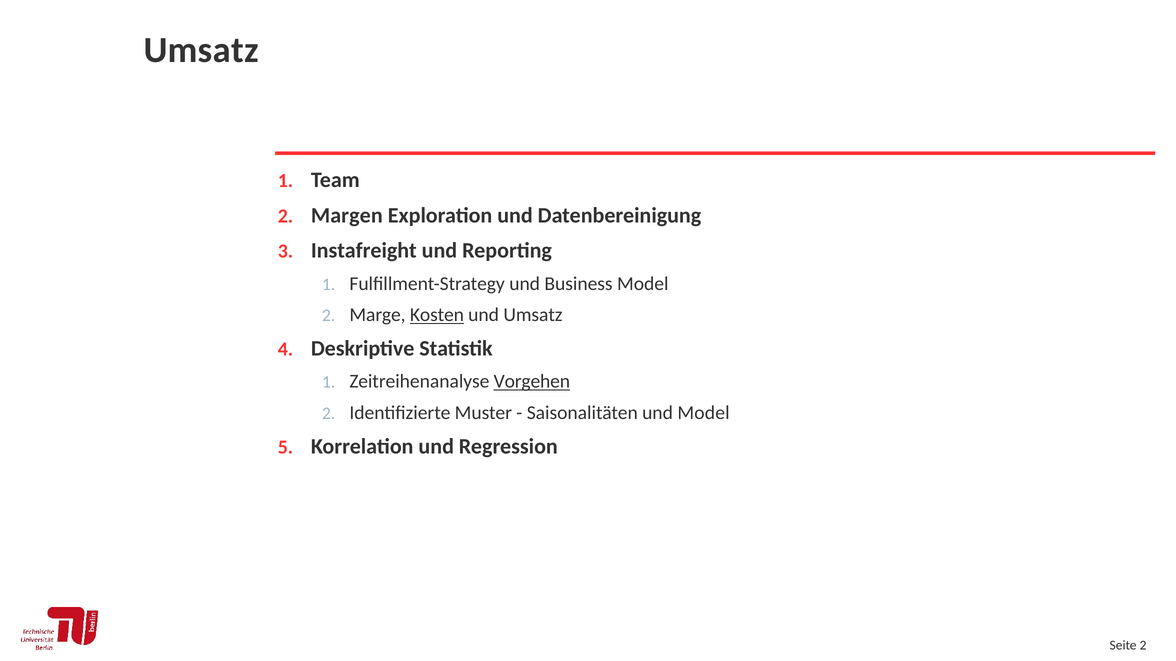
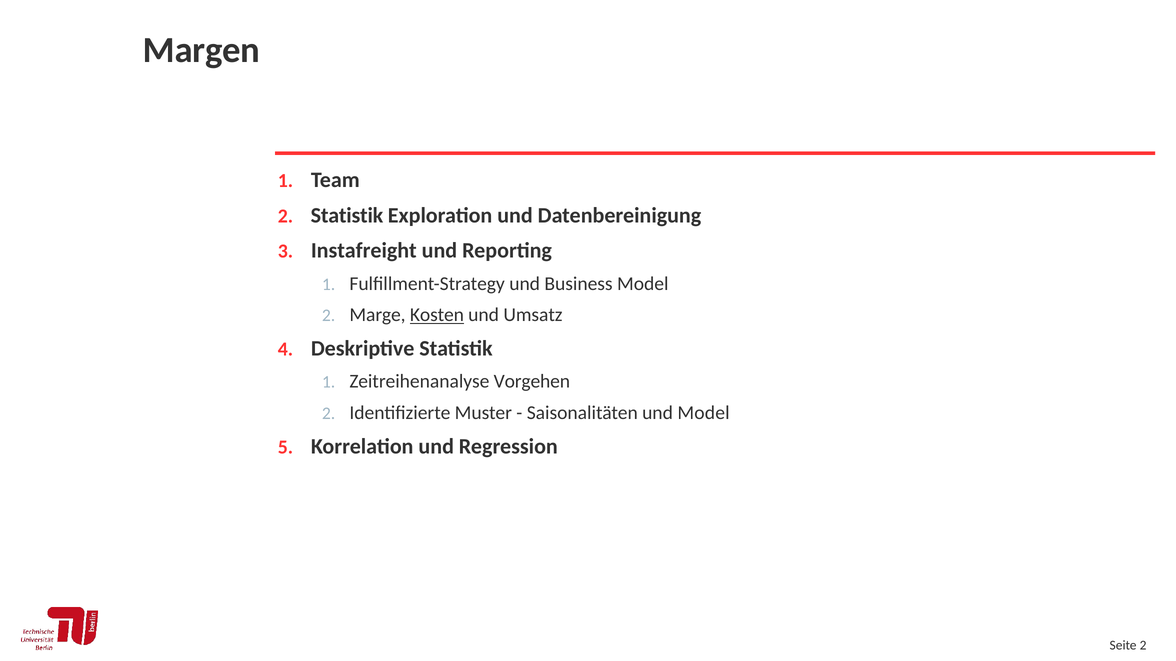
Umsatz: Umsatz -> Margen (201, 50)
Margen: Margen -> Statistik (347, 215)
Vorgehen underline: present -> none (532, 382)
